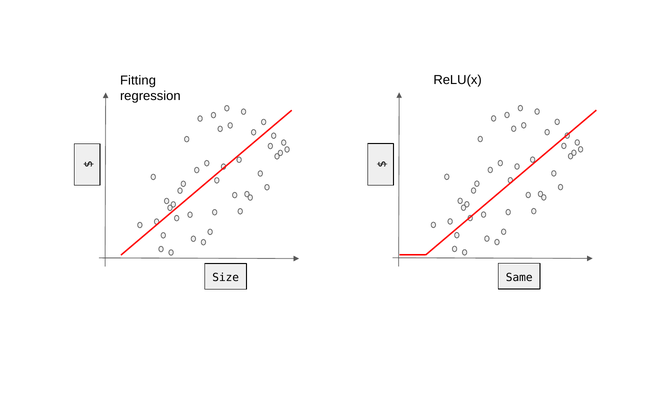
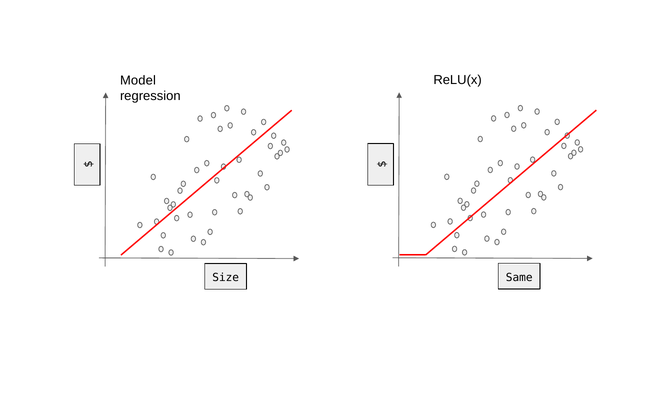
Fitting: Fitting -> Model (138, 80)
